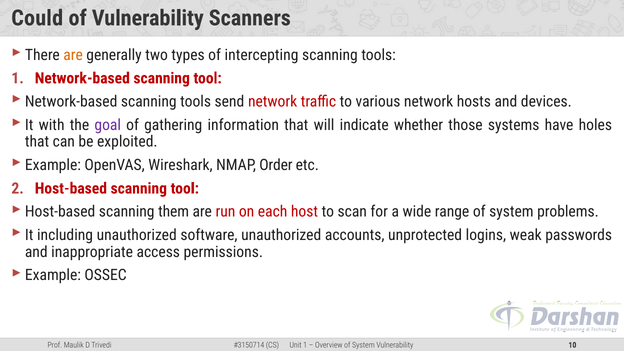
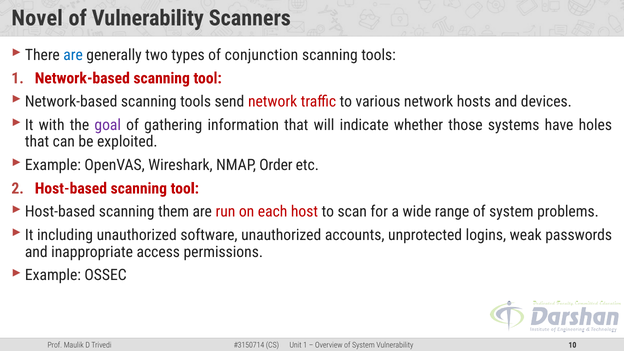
Could: Could -> Novel (37, 18)
are colour: orange -> blue (73, 55)
intercepting: intercepting -> conjunction (261, 55)
